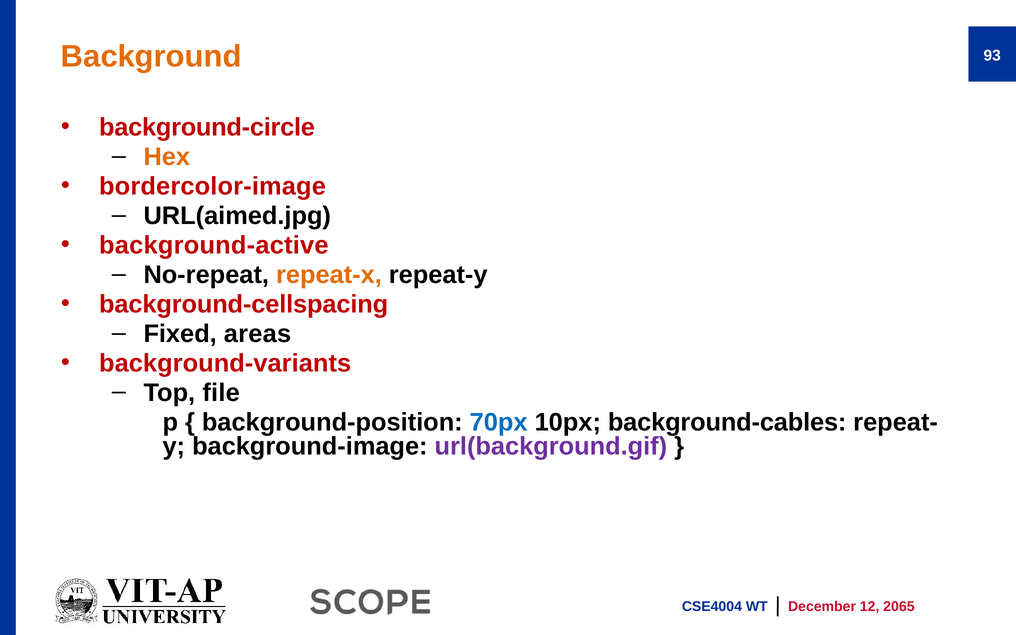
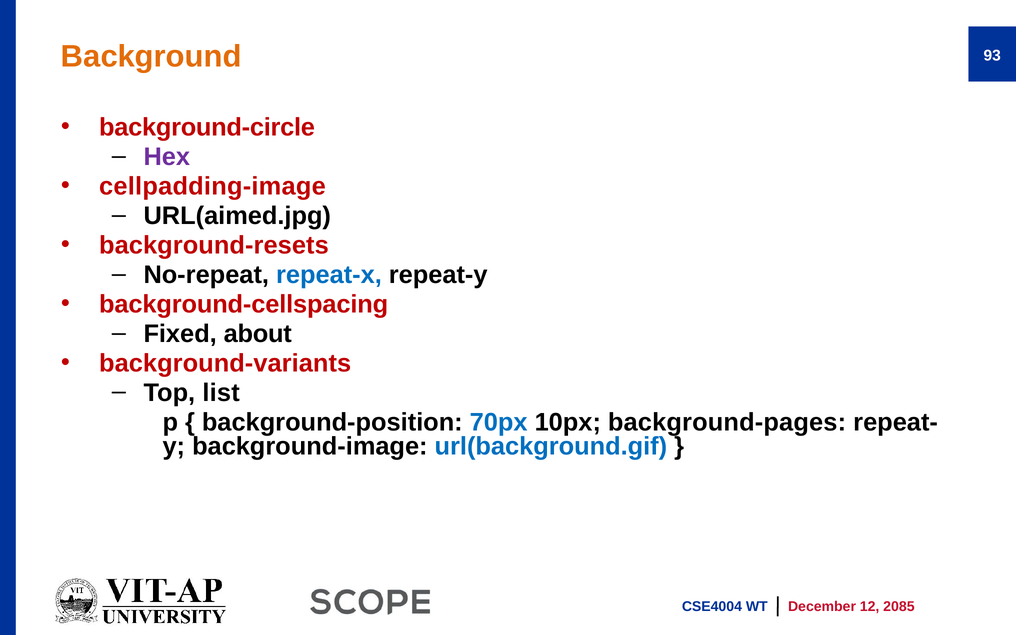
Hex colour: orange -> purple (167, 157)
bordercolor-image: bordercolor-image -> cellpadding-image (212, 186)
background-active: background-active -> background-resets (214, 245)
repeat-x colour: orange -> blue (329, 275)
areas: areas -> about (258, 334)
file: file -> list (221, 393)
background-cables: background-cables -> background-pages (727, 422)
url(background.gif colour: purple -> blue (551, 447)
2065: 2065 -> 2085 (899, 606)
